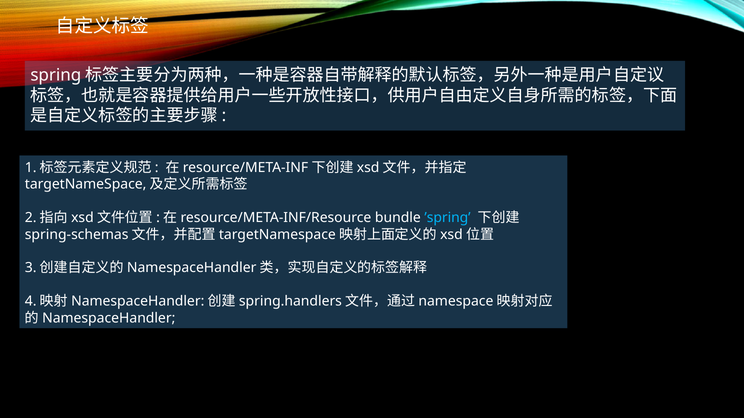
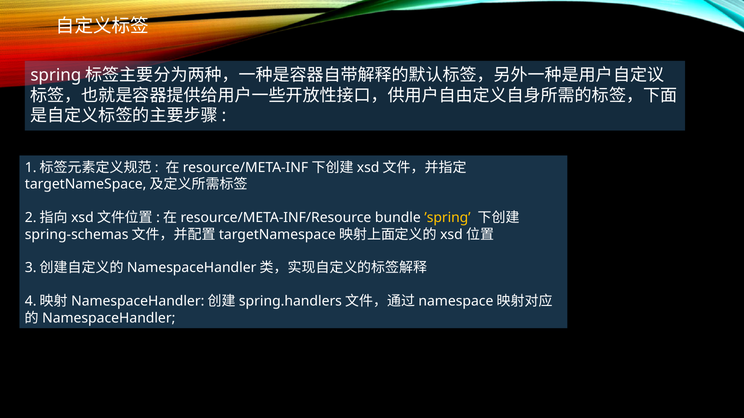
’spring colour: light blue -> yellow (448, 218)
